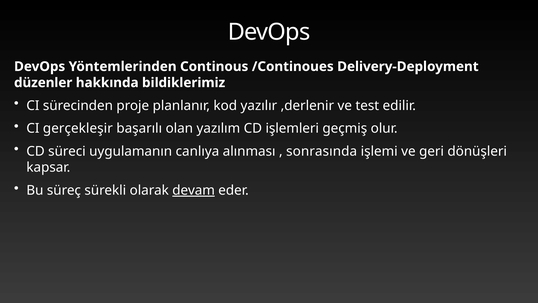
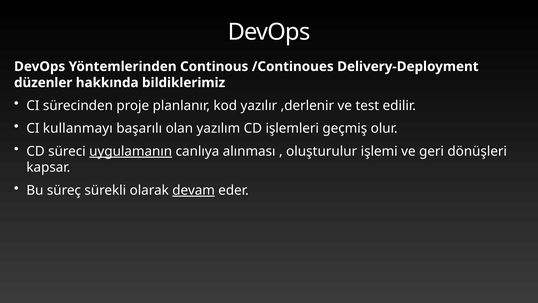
gerçekleşir: gerçekleşir -> kullanmayı (78, 128)
uygulamanın underline: none -> present (131, 151)
sonrasında: sonrasında -> oluşturulur (322, 151)
